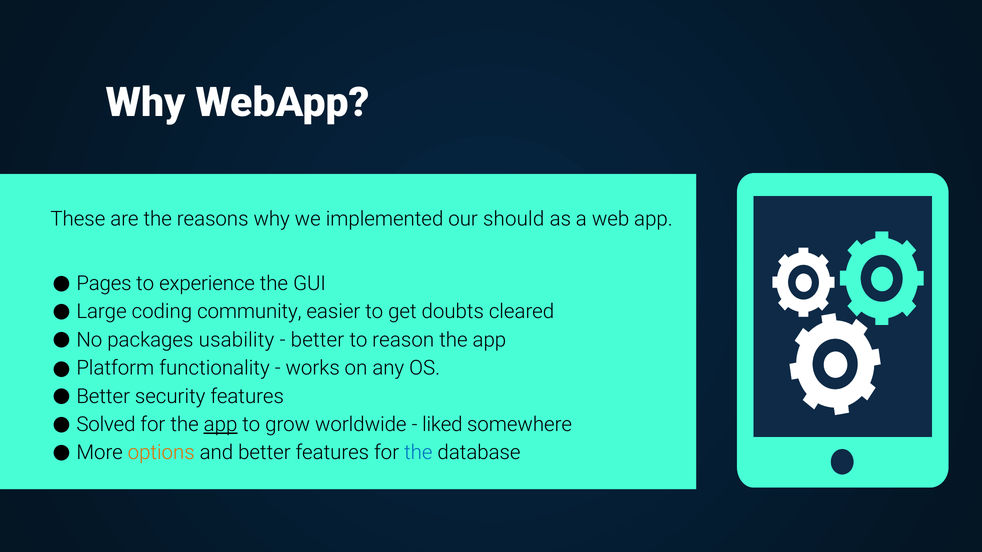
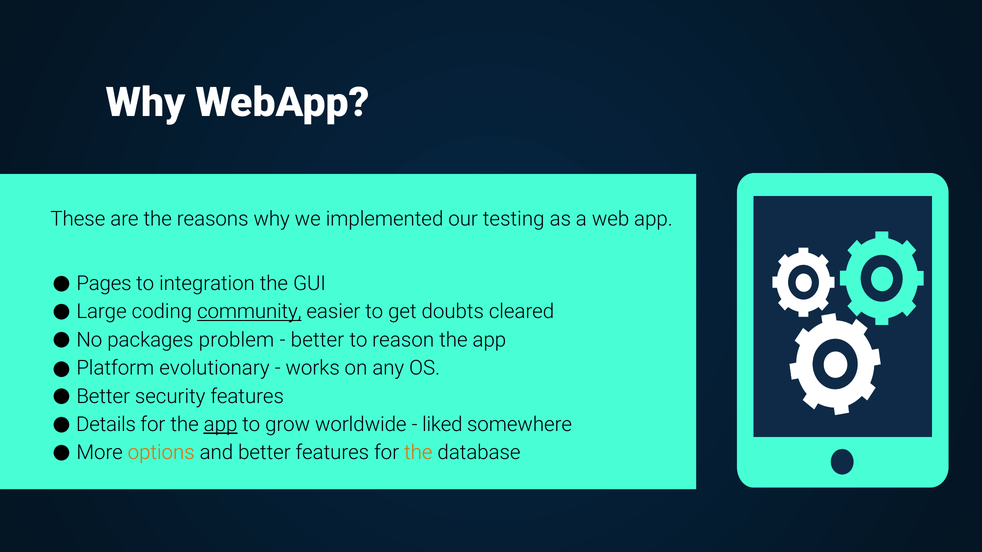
should: should -> testing (514, 219)
experience: experience -> integration (207, 284)
community underline: none -> present (249, 312)
usability: usability -> problem (236, 340)
functionality: functionality -> evolutionary (214, 368)
Solved: Solved -> Details (106, 425)
the colour: blue -> orange (418, 453)
